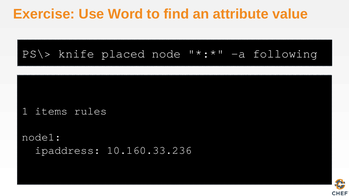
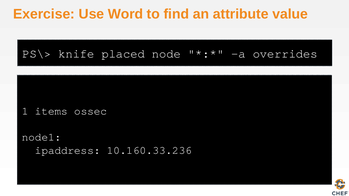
following: following -> overrides (285, 54)
rules: rules -> ossec (91, 111)
